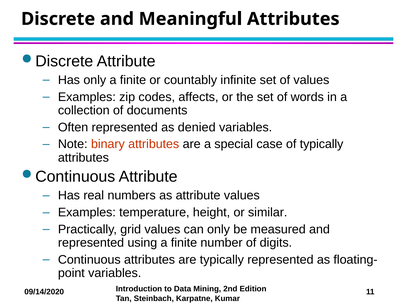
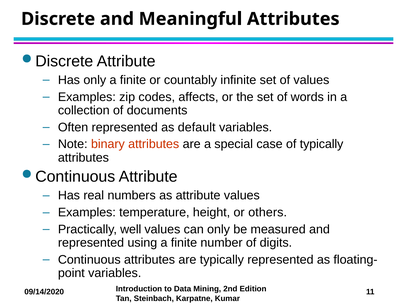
denied: denied -> default (197, 127)
similar: similar -> others (268, 213)
grid: grid -> well (131, 230)
